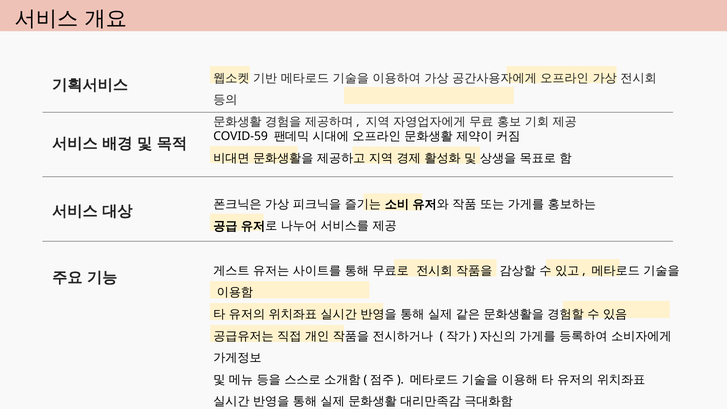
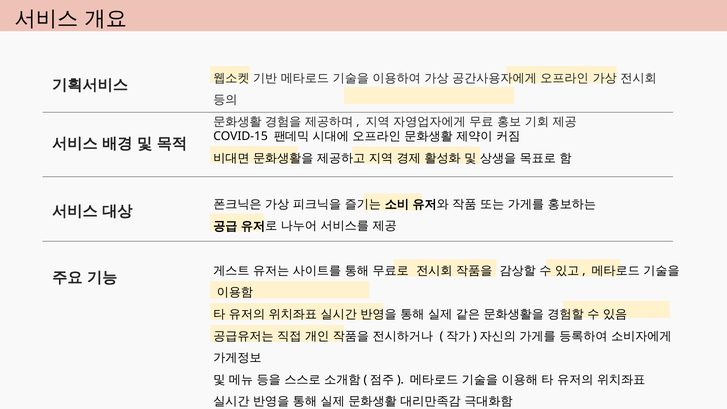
COVID-59: COVID-59 -> COVID-15 (241, 136)
